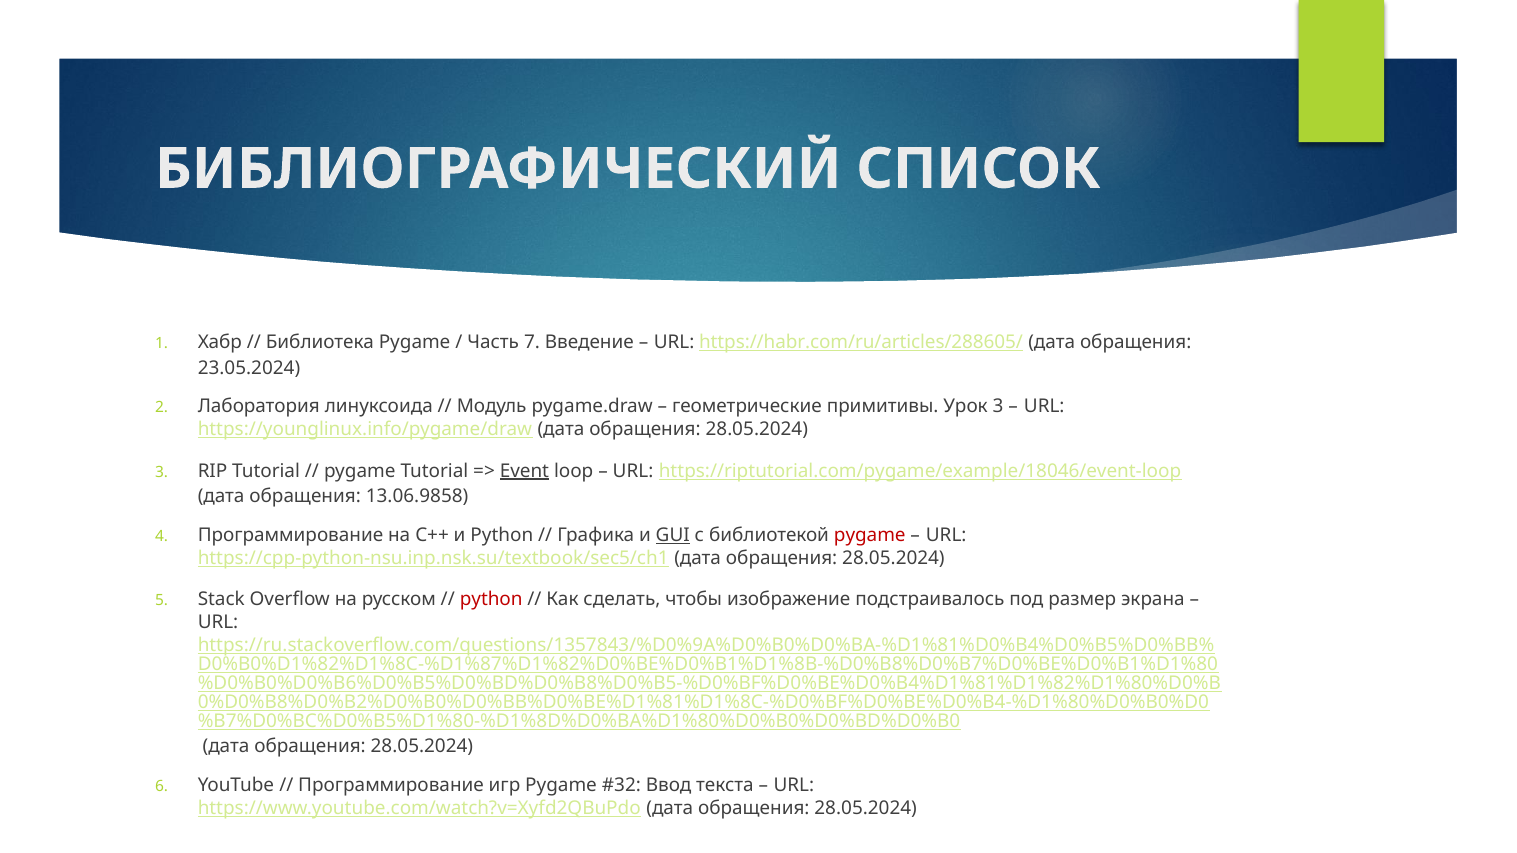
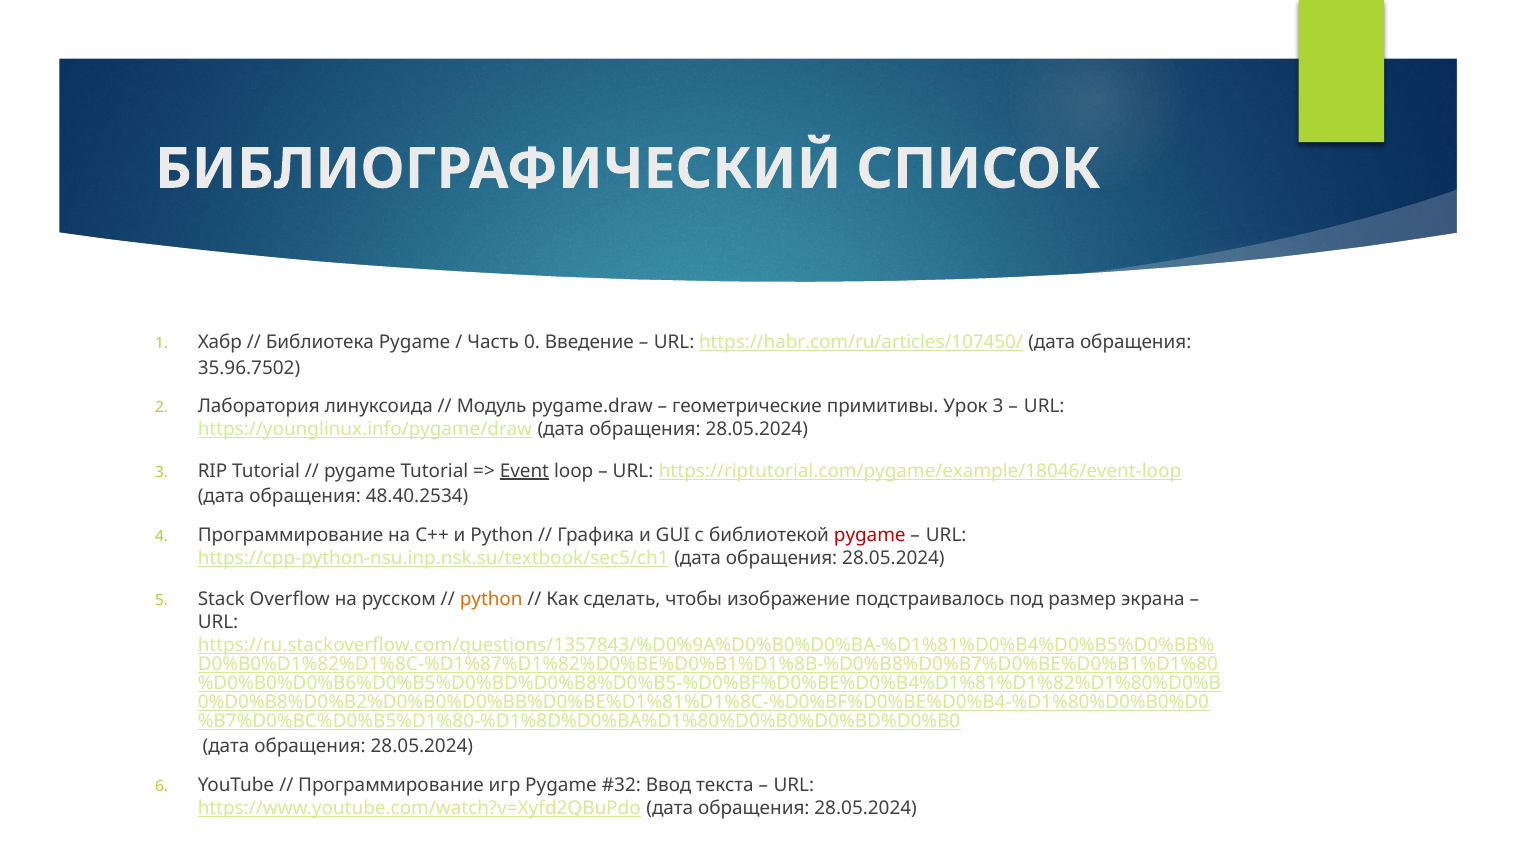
7: 7 -> 0 (532, 342)
https://habr.com/ru/articles/288605/: https://habr.com/ru/articles/288605/ -> https://habr.com/ru/articles/107450/ (861, 342)
23.05.2024: 23.05.2024 -> 35.96.7502 (249, 368)
13.06.9858: 13.06.9858 -> 48.40.2534 (417, 497)
GUI underline: present -> none (673, 535)
python colour: red -> orange (491, 600)
